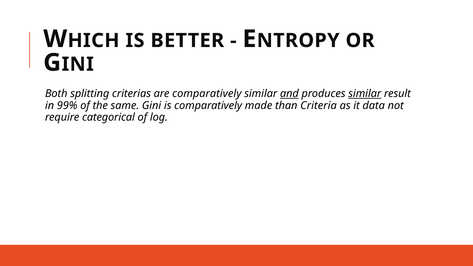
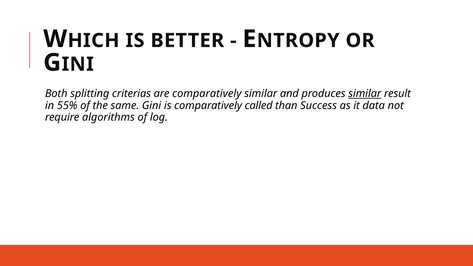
and underline: present -> none (289, 94)
99%: 99% -> 55% (67, 105)
made: made -> called (259, 105)
Criteria: Criteria -> Success (319, 105)
categorical: categorical -> algorithms (108, 117)
